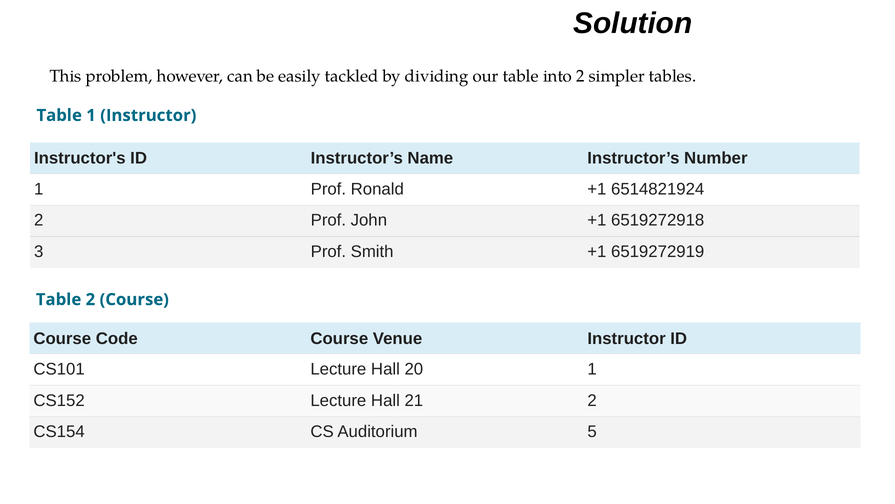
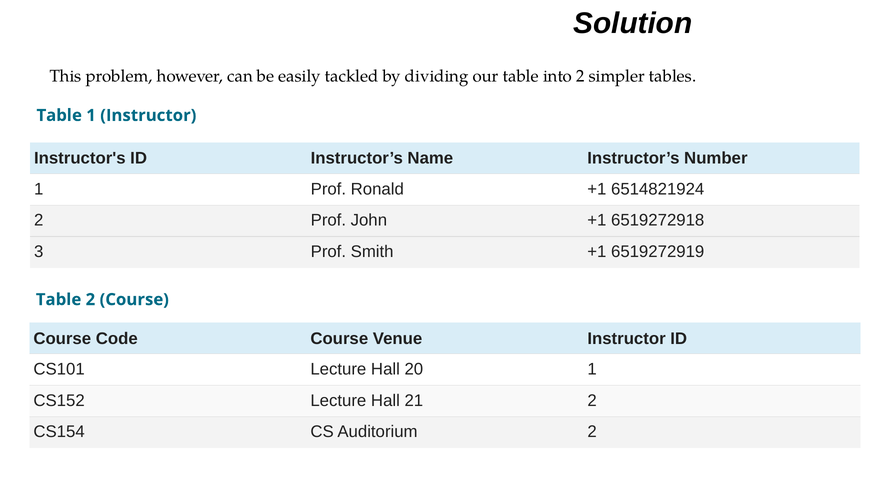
Auditorium 5: 5 -> 2 (592, 431)
